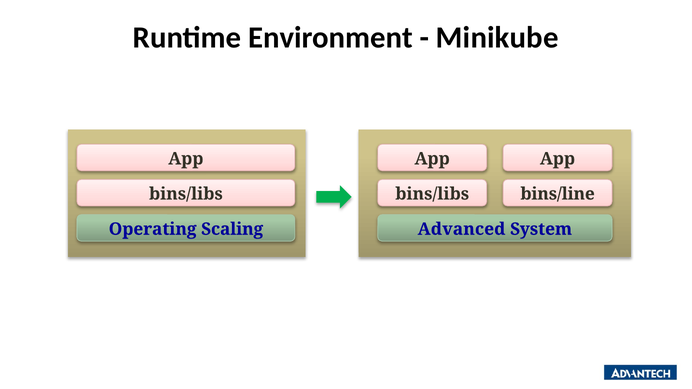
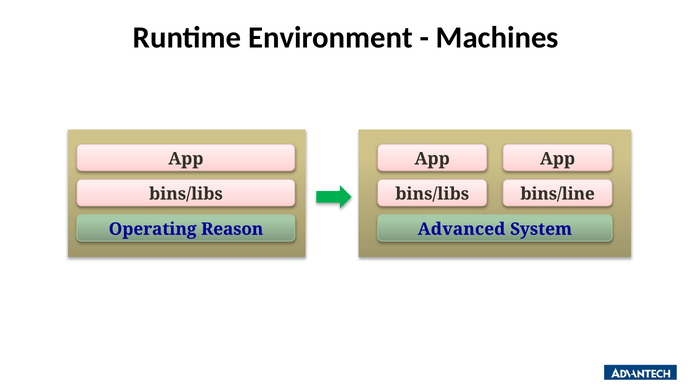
Minikube: Minikube -> Machines (497, 38)
Scaling: Scaling -> Reason (232, 229)
